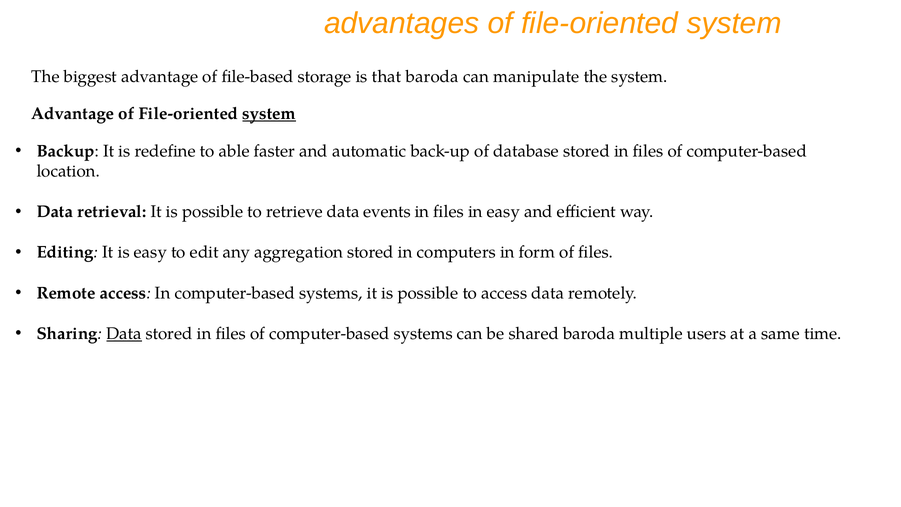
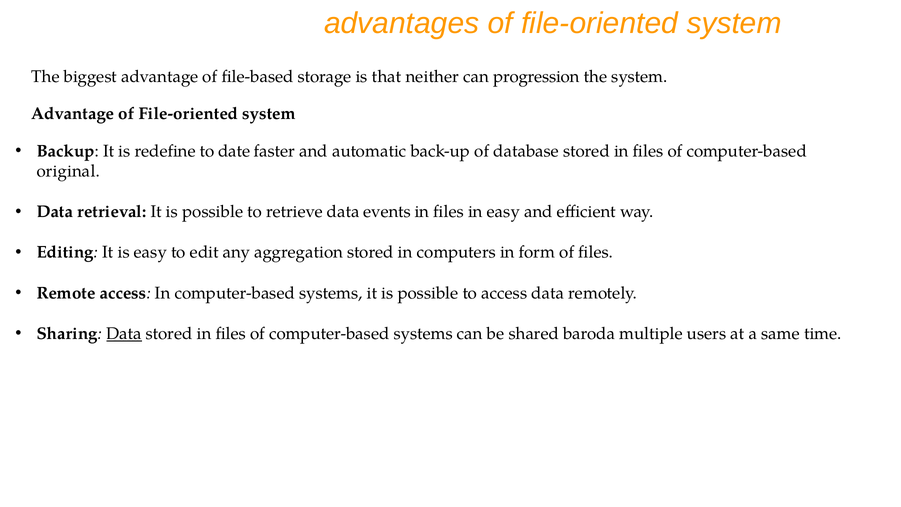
that baroda: baroda -> neither (432, 76)
manipulate: manipulate -> progression (536, 76)
system underline: present -> none (269, 114)
able: able -> date (234, 151)
location: location -> original (68, 171)
